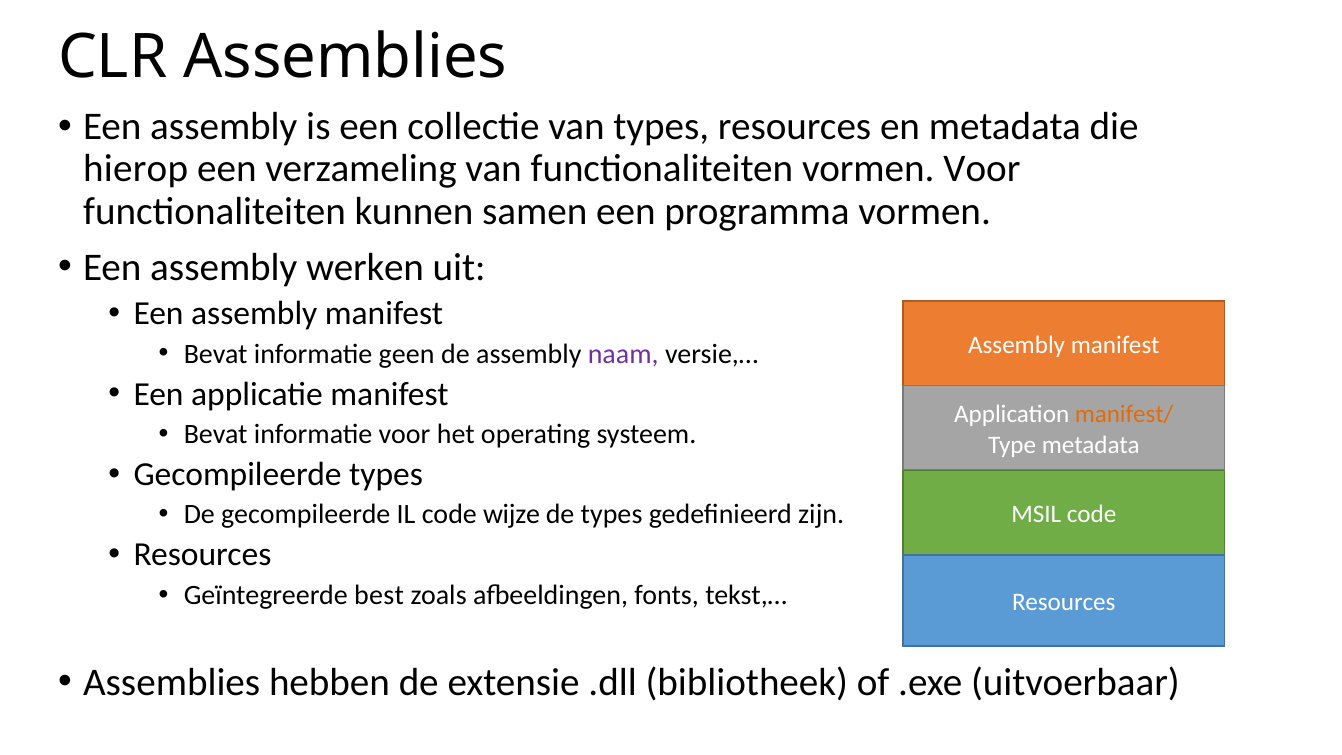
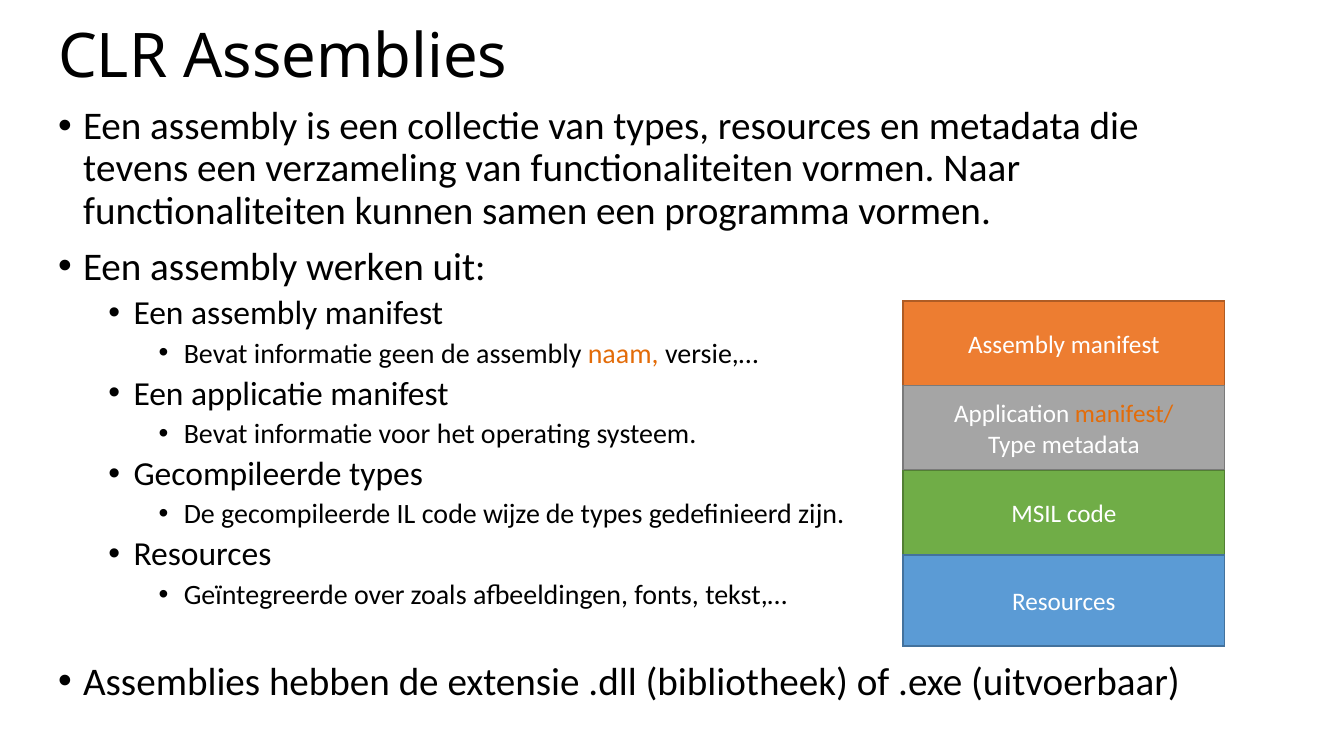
hierop: hierop -> tevens (136, 169)
vormen Voor: Voor -> Naar (982, 169)
naam colour: purple -> orange (623, 354)
best: best -> over (379, 595)
